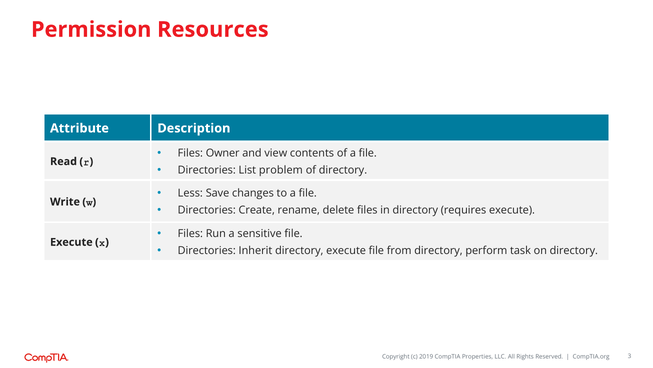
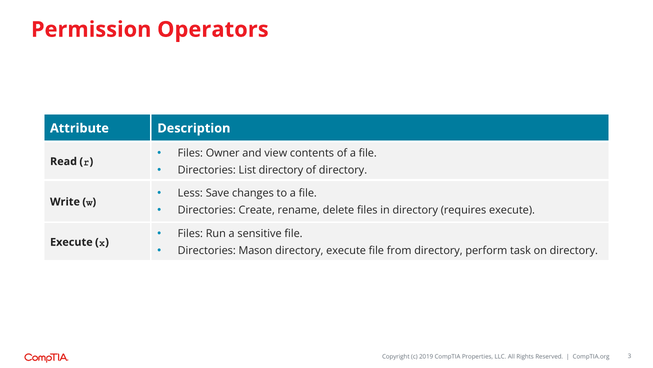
Resources: Resources -> Operators (213, 30)
List problem: problem -> directory (281, 170)
Inherit: Inherit -> Mason (256, 250)
